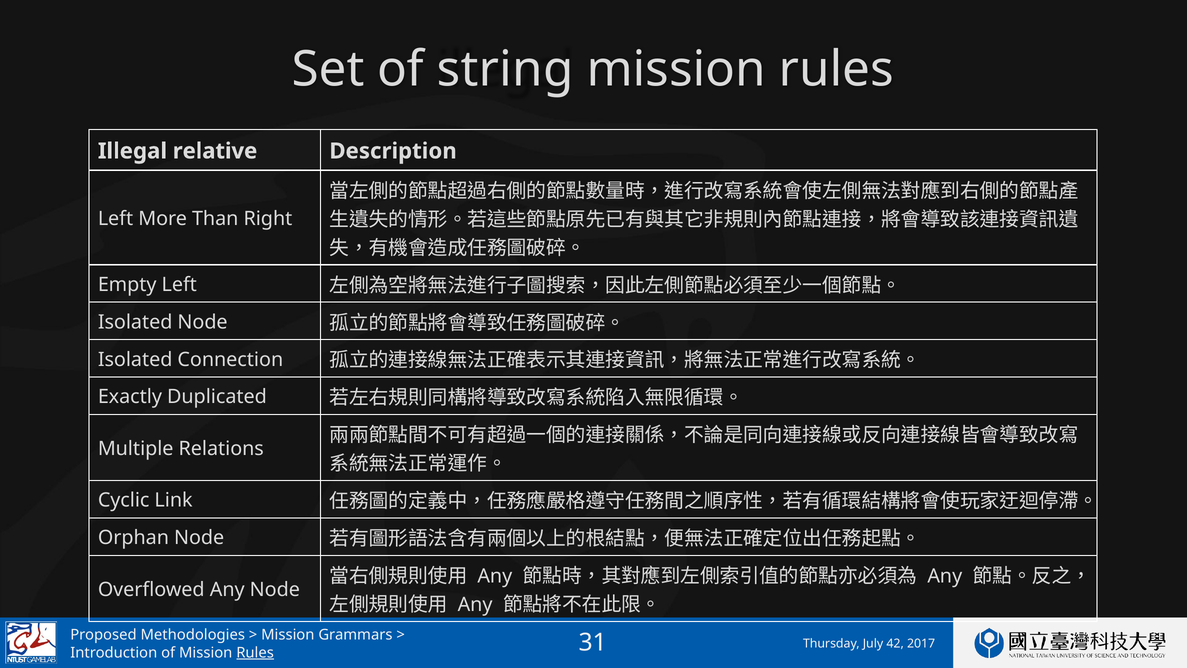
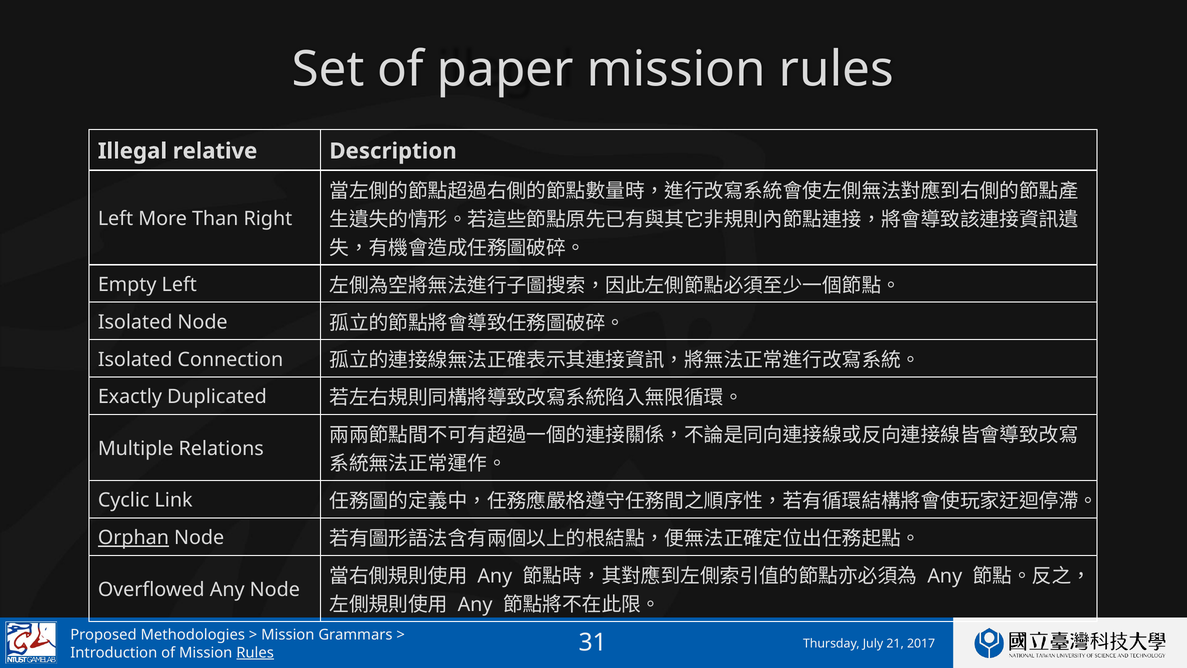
string: string -> paper (505, 69)
Orphan underline: none -> present (133, 538)
42: 42 -> 21 (895, 643)
